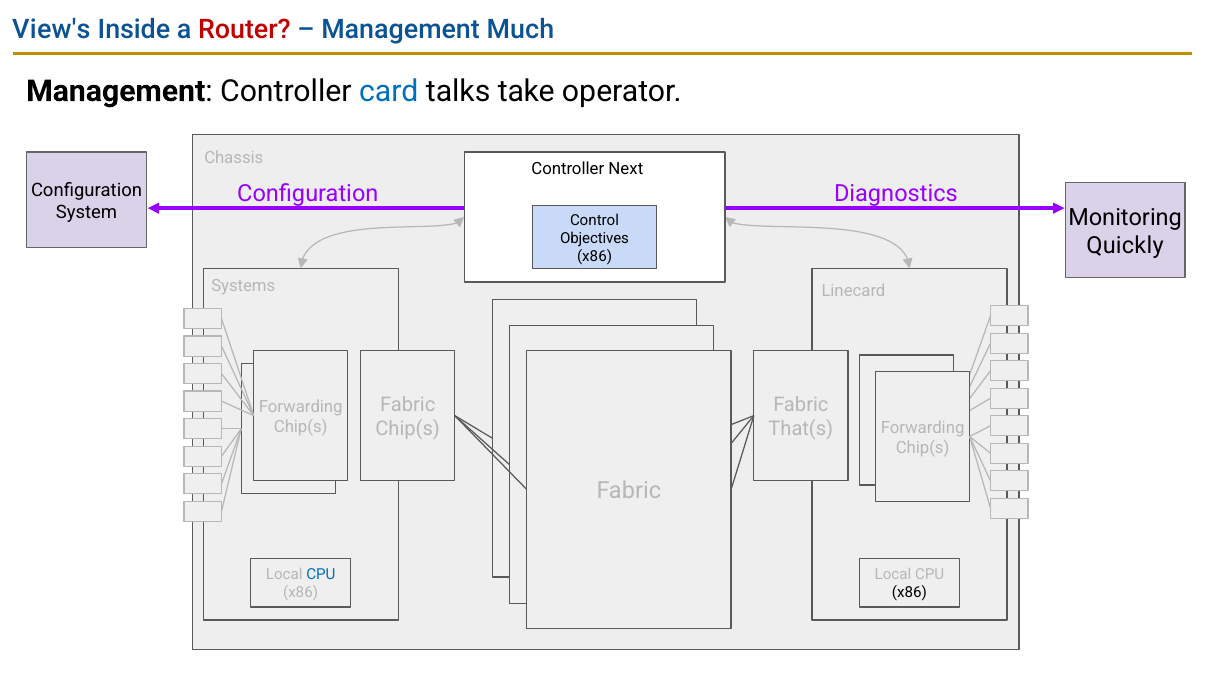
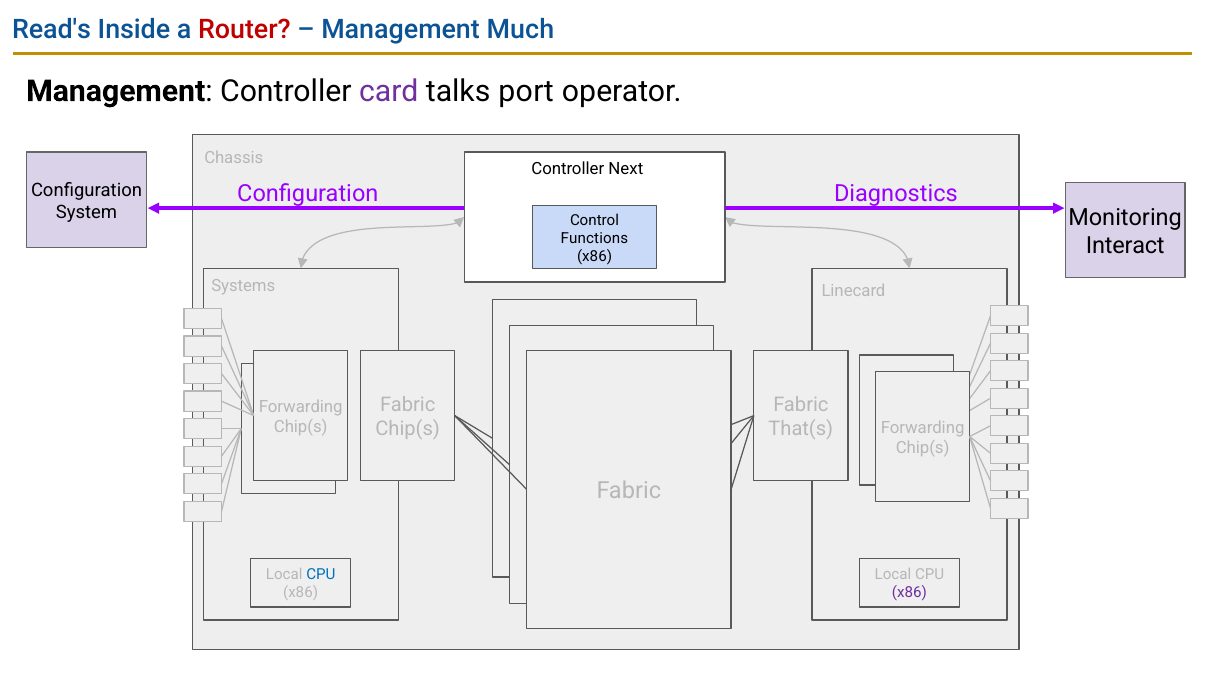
View's: View's -> Read's (52, 30)
card colour: blue -> purple (389, 91)
take: take -> port (526, 91)
Objectives: Objectives -> Functions (594, 238)
Quickly: Quickly -> Interact (1125, 246)
x86 colour: black -> purple (909, 593)
